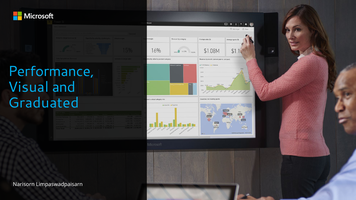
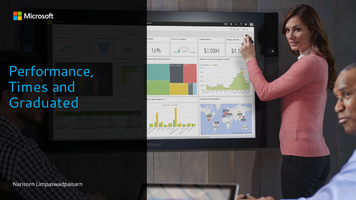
Visual: Visual -> Times (28, 87)
